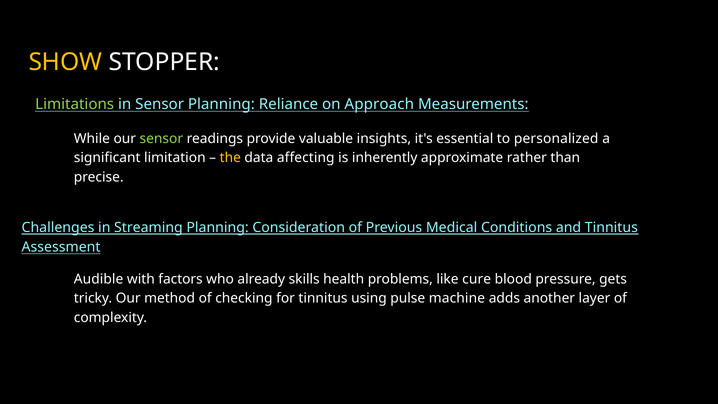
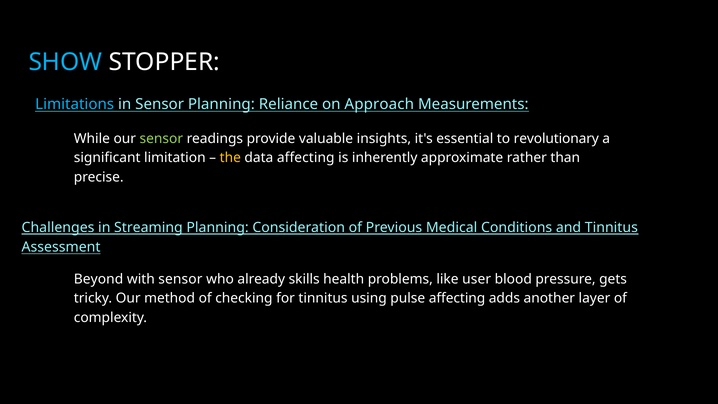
SHOW colour: yellow -> light blue (65, 62)
Limitations colour: light green -> light blue (75, 104)
personalized: personalized -> revolutionary (556, 139)
Audible: Audible -> Beyond (99, 279)
with factors: factors -> sensor (180, 279)
cure: cure -> user (477, 279)
pulse machine: machine -> affecting (457, 298)
